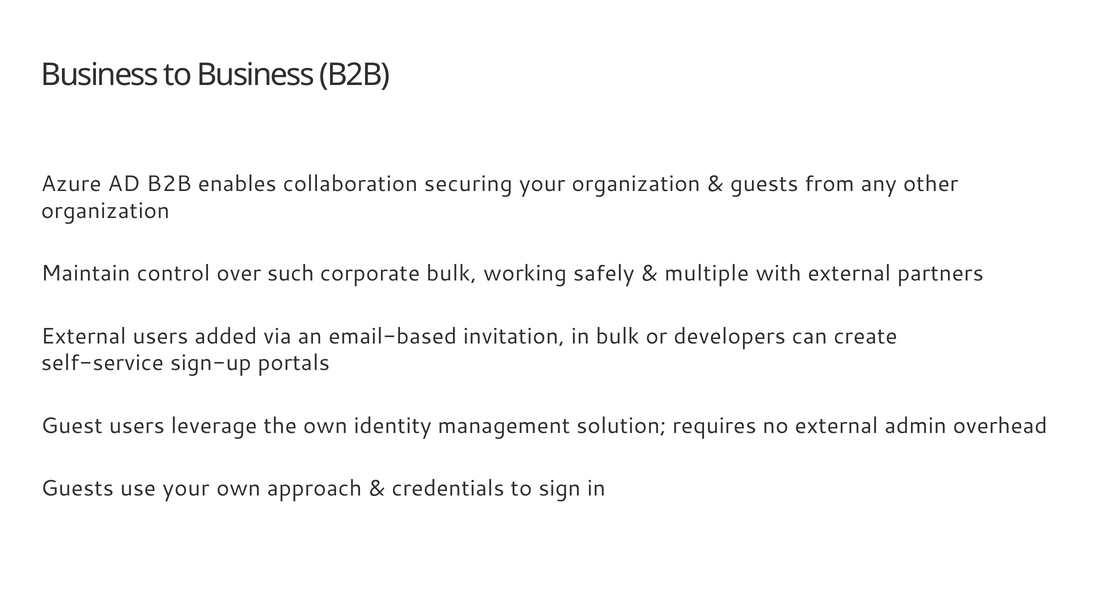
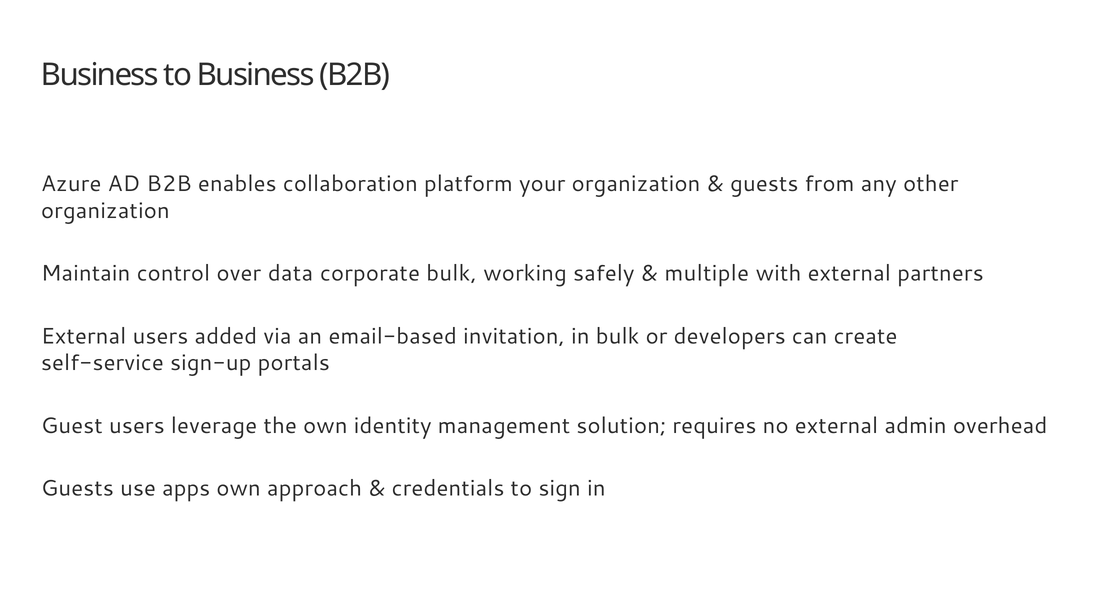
securing: securing -> platform (468, 184)
such: such -> data (290, 274)
use your: your -> apps (186, 488)
